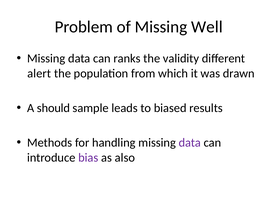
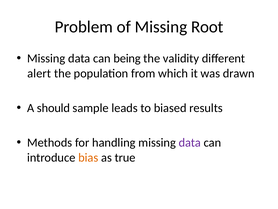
Well: Well -> Root (207, 27)
ranks: ranks -> being (127, 58)
bias colour: purple -> orange (88, 157)
also: also -> true (125, 157)
